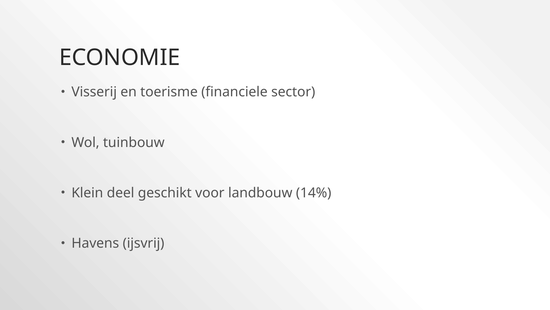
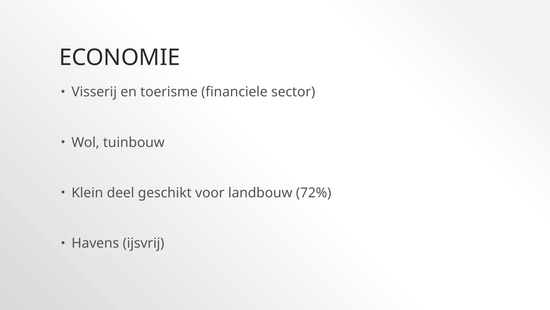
14%: 14% -> 72% (314, 193)
